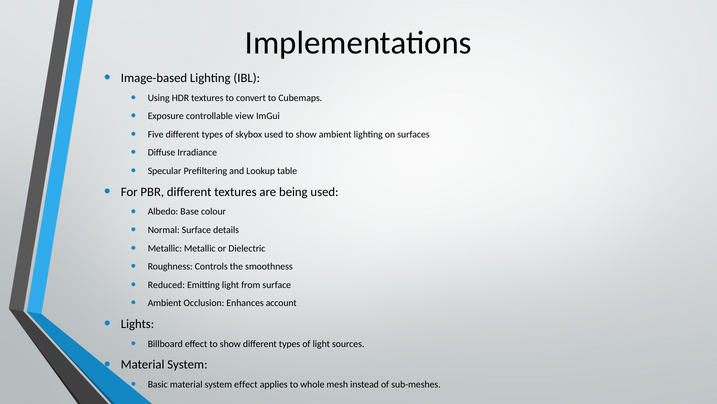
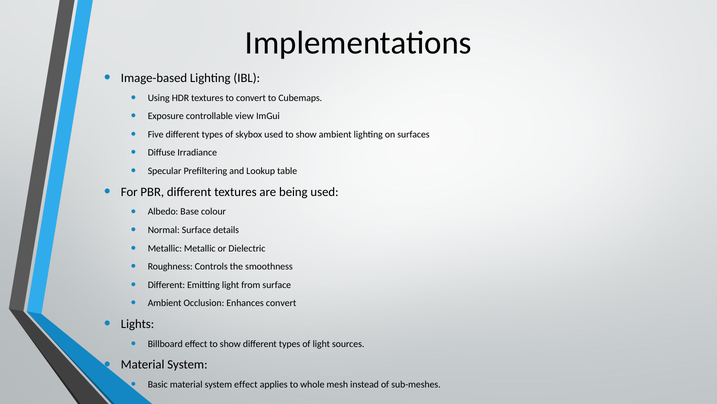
Reduced: Reduced -> Different (166, 284)
Enhances account: account -> convert (281, 303)
